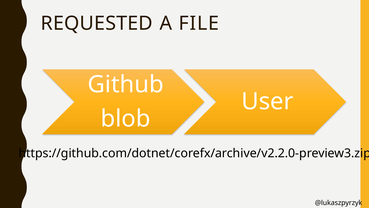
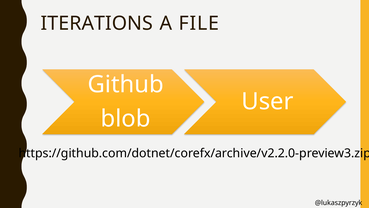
REQUESTED: REQUESTED -> ITERATIONS (97, 23)
